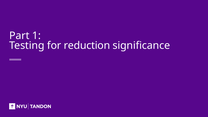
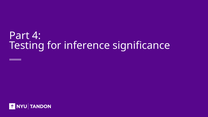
1: 1 -> 4 (37, 36)
reduction: reduction -> inference (87, 46)
